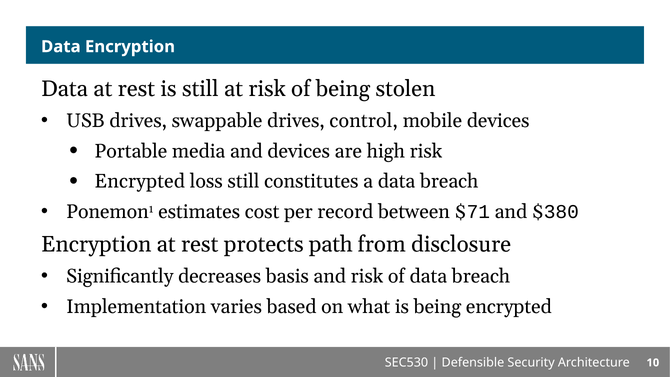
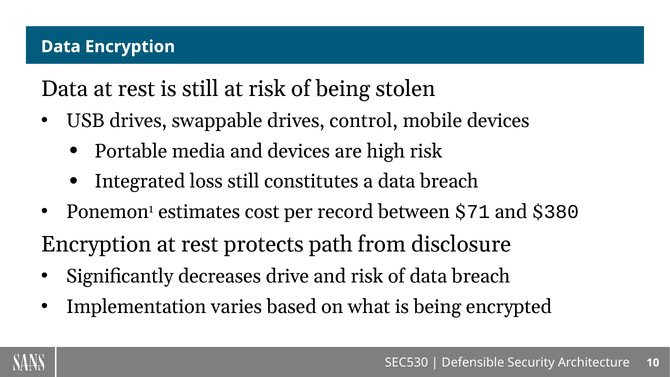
Encrypted: Encrypted -> Integrated (140, 181)
basis: basis -> drive (287, 276)
